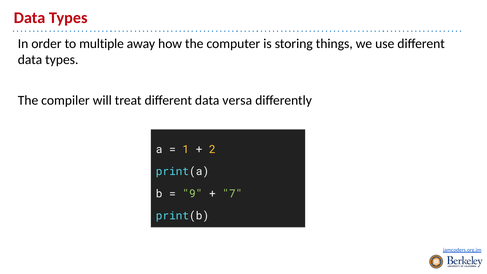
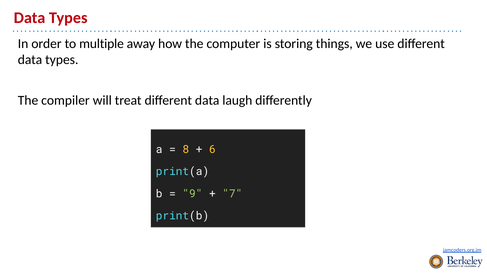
versa: versa -> laugh (237, 100)
1: 1 -> 8 (186, 150)
2: 2 -> 6 (212, 150)
